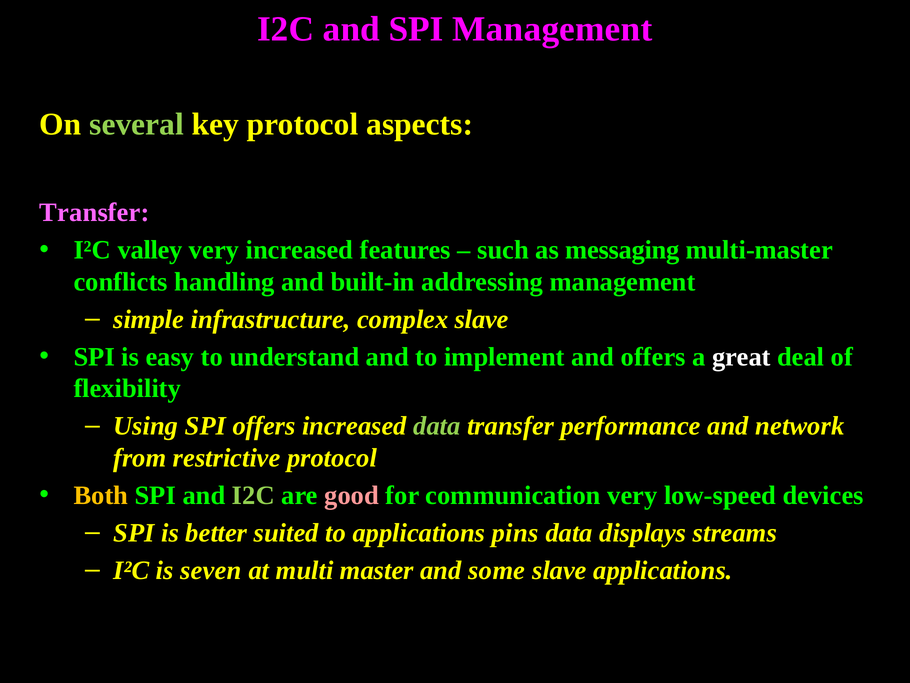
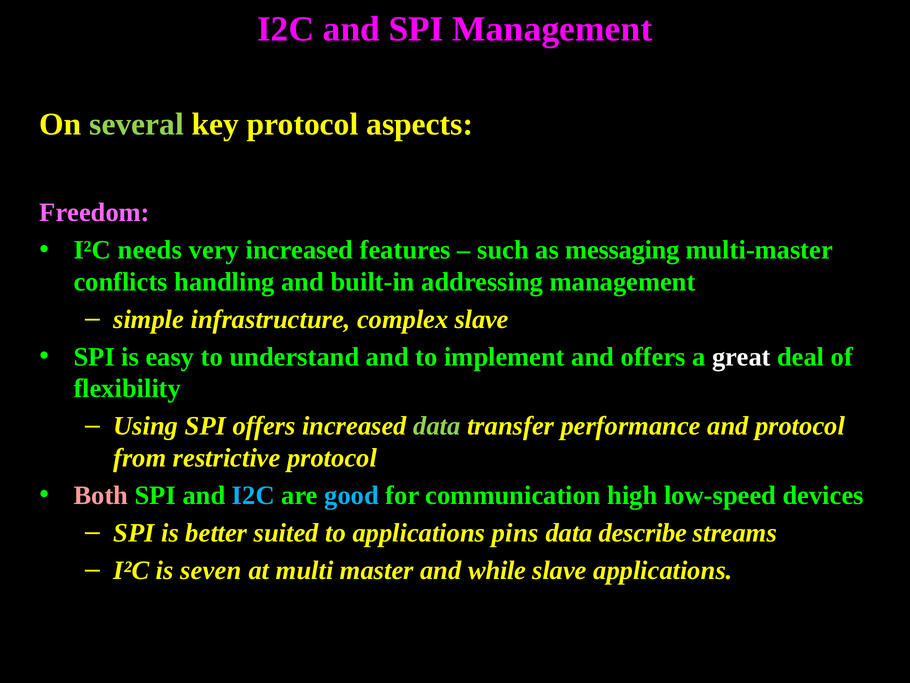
Transfer: Transfer -> Freedom (95, 212)
valley: valley -> needs (150, 250)
and network: network -> protocol (800, 426)
Both colour: yellow -> pink (101, 495)
I2C colour: light green -> light blue (253, 495)
good colour: pink -> light blue (352, 495)
communication very: very -> high (632, 495)
displays: displays -> describe (643, 532)
some: some -> while (497, 570)
